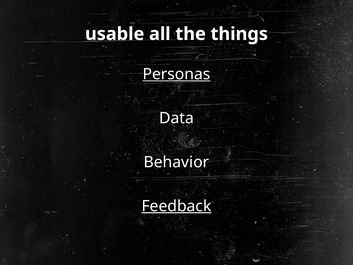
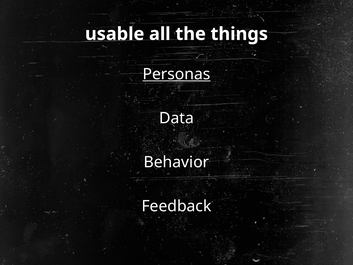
Feedback underline: present -> none (176, 206)
